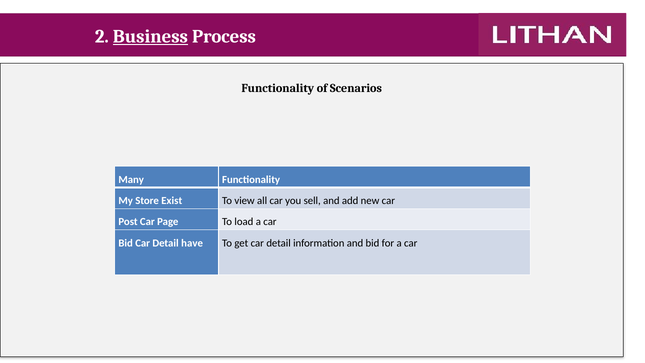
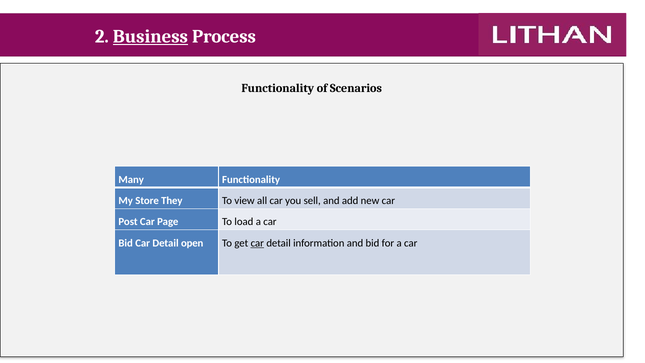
Exist: Exist -> They (172, 201)
have: have -> open (192, 243)
car underline: none -> present (257, 243)
